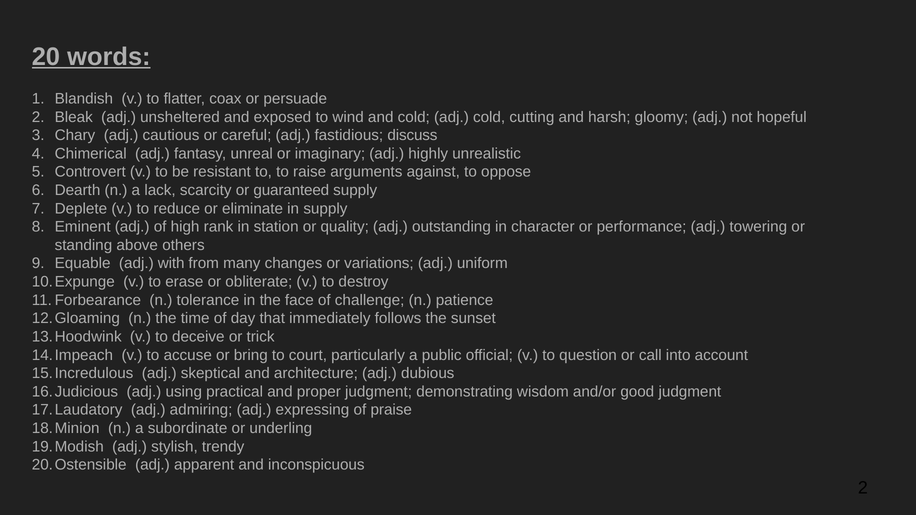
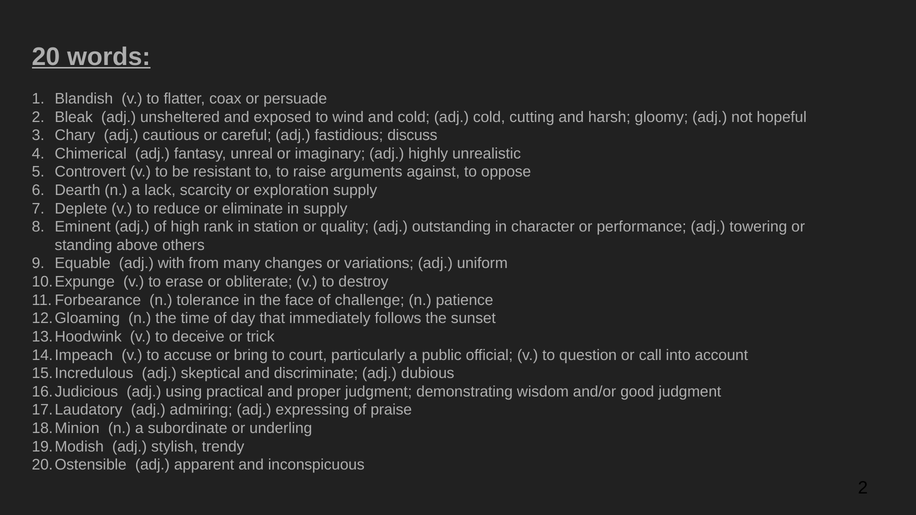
guaranteed: guaranteed -> exploration (291, 190)
architecture: architecture -> discriminate (316, 374)
